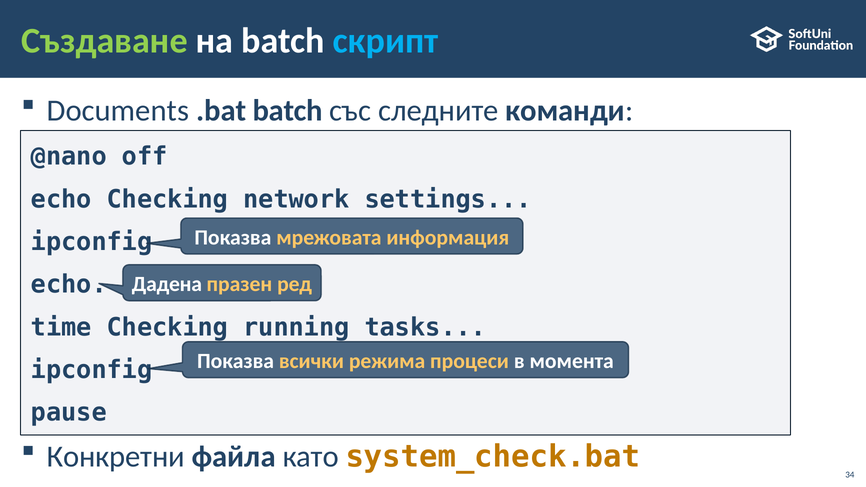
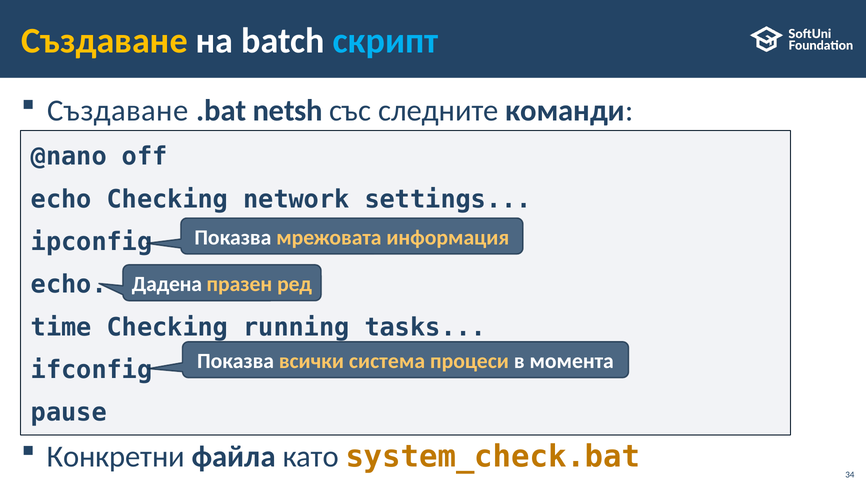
Създаване colour: light green -> yellow (104, 41)
Documents: Documents -> Създаване (118, 111)
.bat batch: batch -> netsh (288, 111)
режима: режима -> система (387, 361)
ipconfig: ipconfig -> ifconfig (92, 370)
